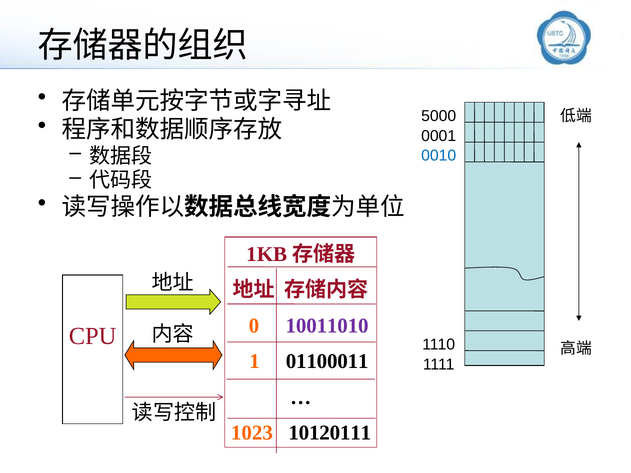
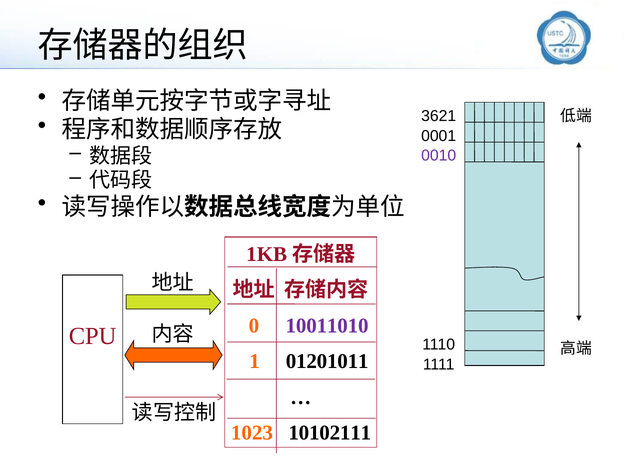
5000: 5000 -> 3621 (439, 116)
0010 colour: blue -> purple (439, 156)
01100011: 01100011 -> 01201011 (327, 362)
10120111: 10120111 -> 10102111 (330, 433)
